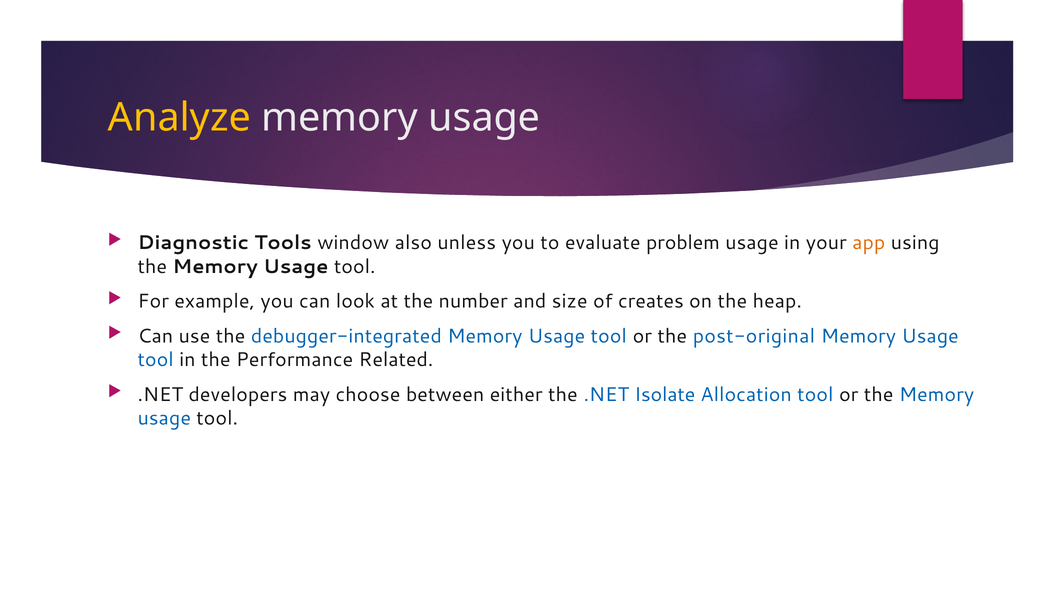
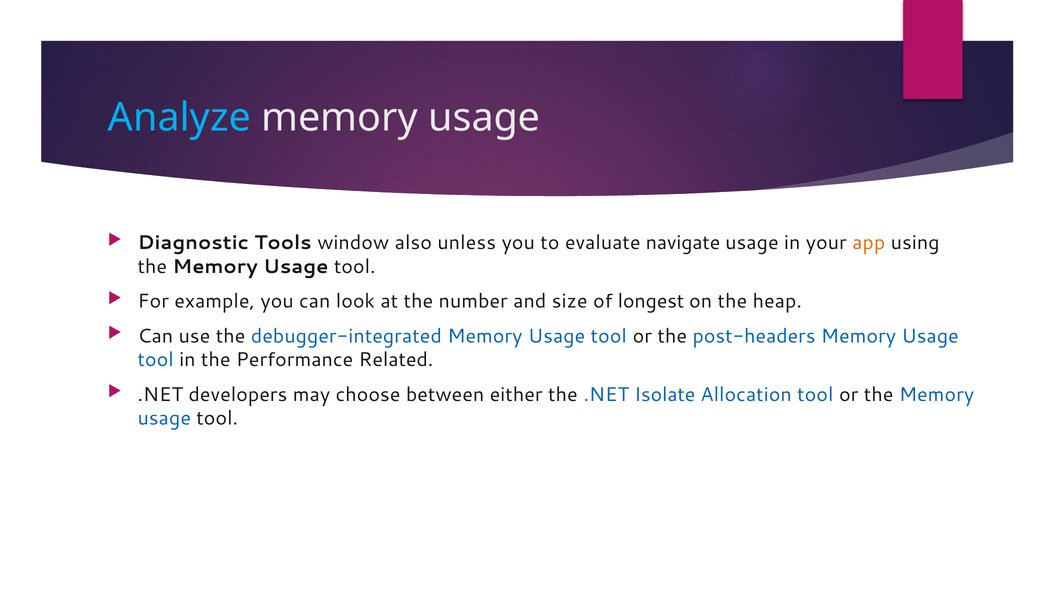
Analyze colour: yellow -> light blue (179, 118)
problem: problem -> navigate (683, 242)
creates: creates -> longest (651, 301)
post-original: post-original -> post-headers (754, 336)
